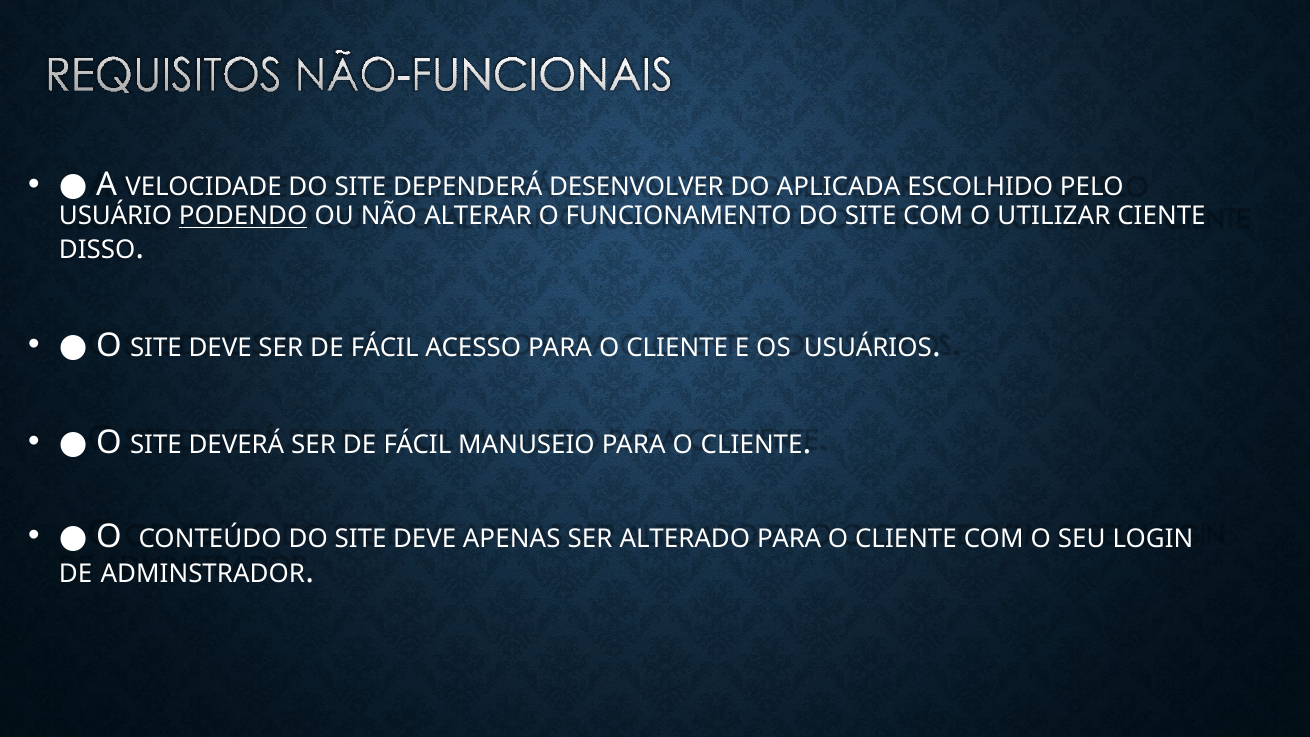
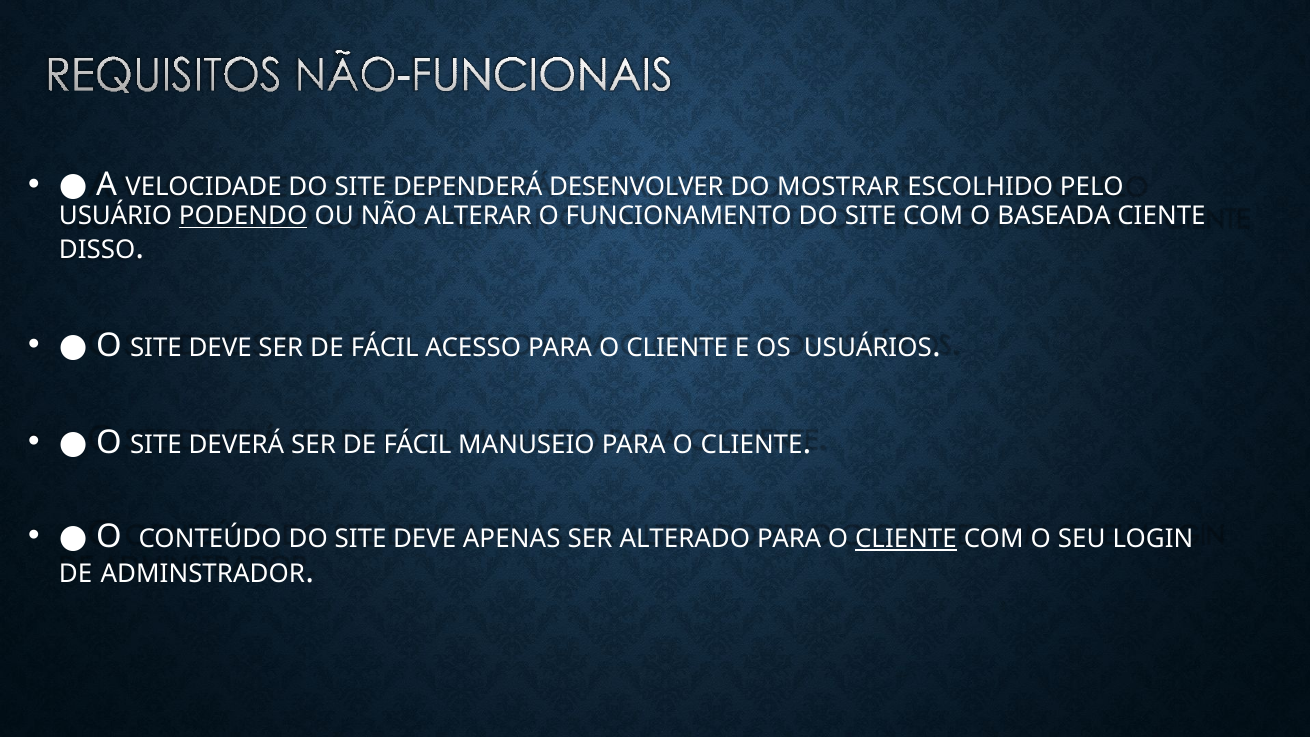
APLICADA: APLICADA -> MOSTRAR (838, 187)
UTILIZAR: UTILIZAR -> BASEADA (1054, 216)
CLIENTE underline: none -> present (906, 539)
